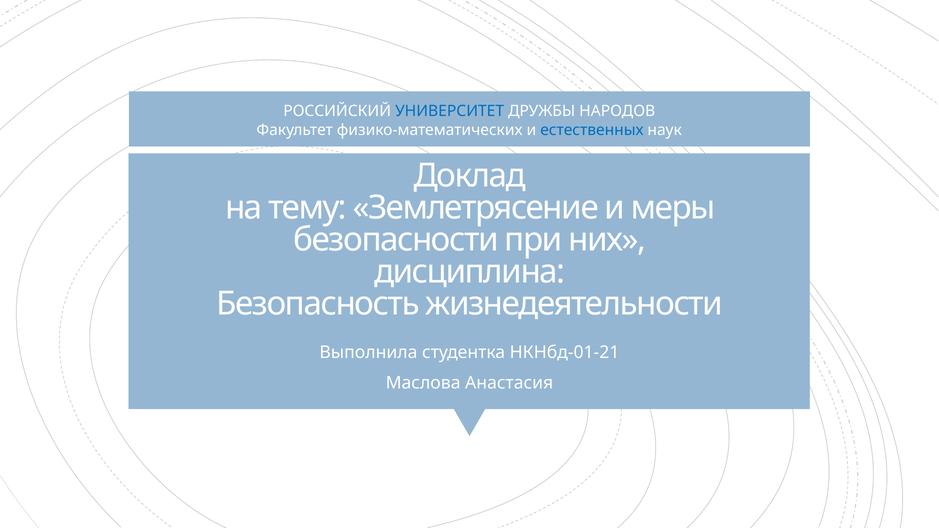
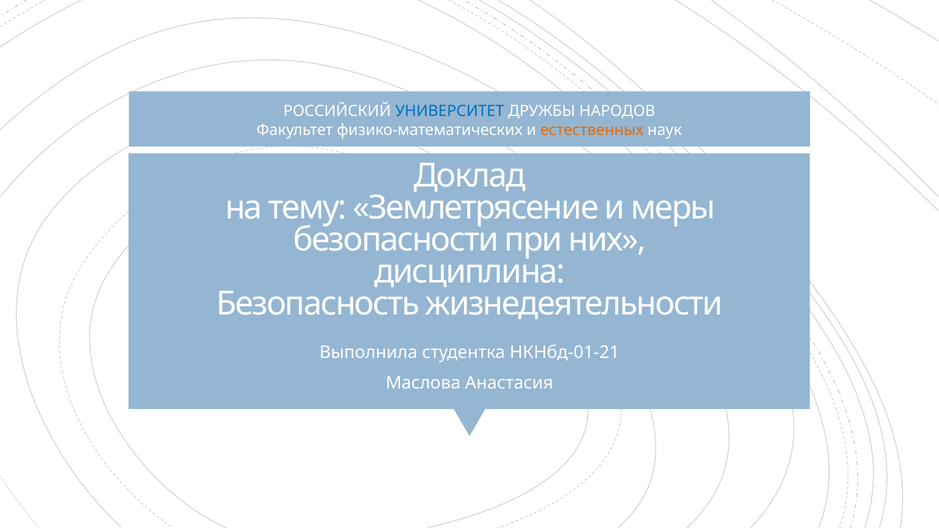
естественных colour: blue -> orange (592, 130)
